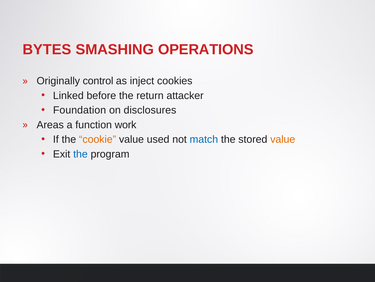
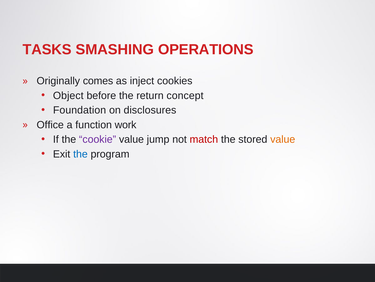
BYTES: BYTES -> TASKS (47, 49)
control: control -> comes (98, 81)
Linked: Linked -> Object (68, 95)
attacker: attacker -> concept (185, 95)
Areas: Areas -> Office (50, 124)
cookie colour: orange -> purple (98, 139)
used: used -> jump (158, 139)
match colour: blue -> red (204, 139)
